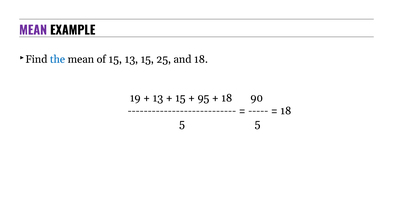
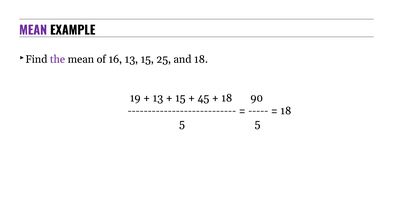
the colour: blue -> purple (58, 59)
of 15: 15 -> 16 (115, 59)
95: 95 -> 45 (203, 98)
